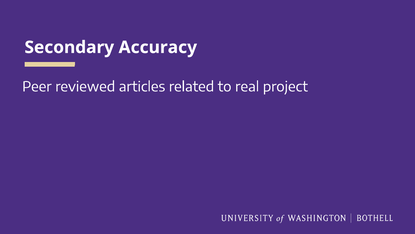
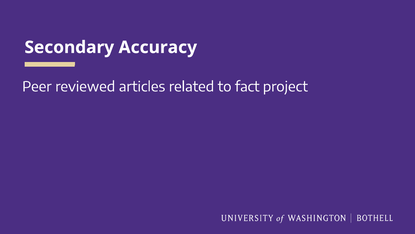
real: real -> fact (247, 87)
